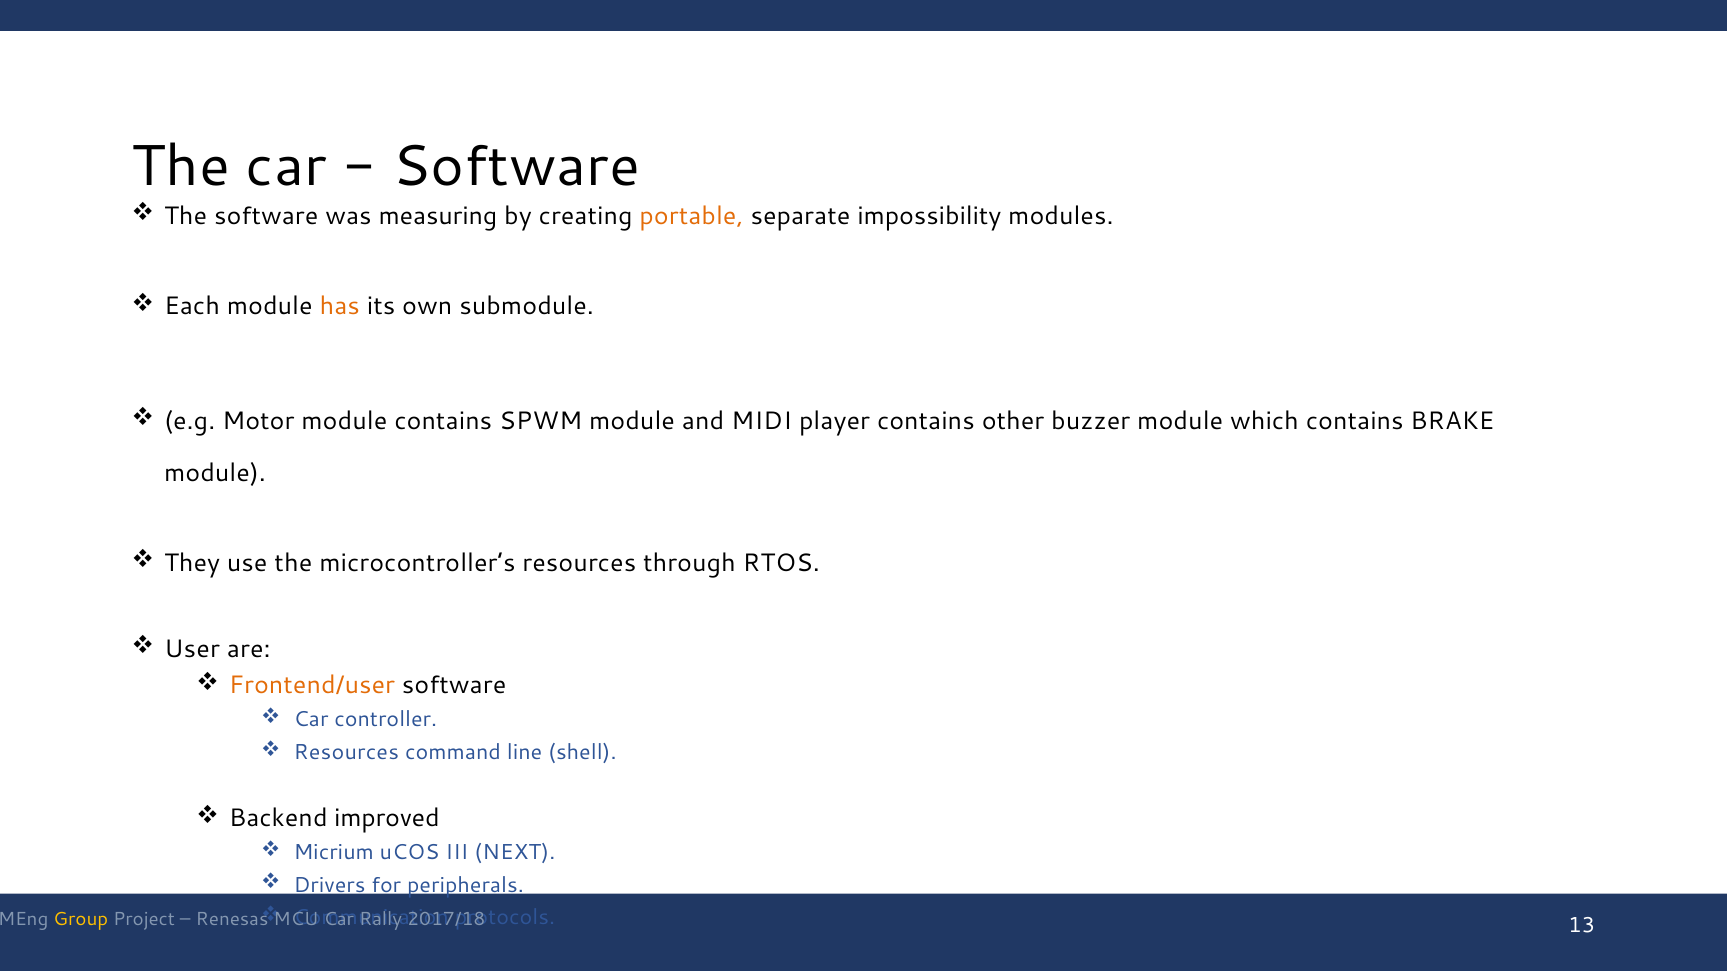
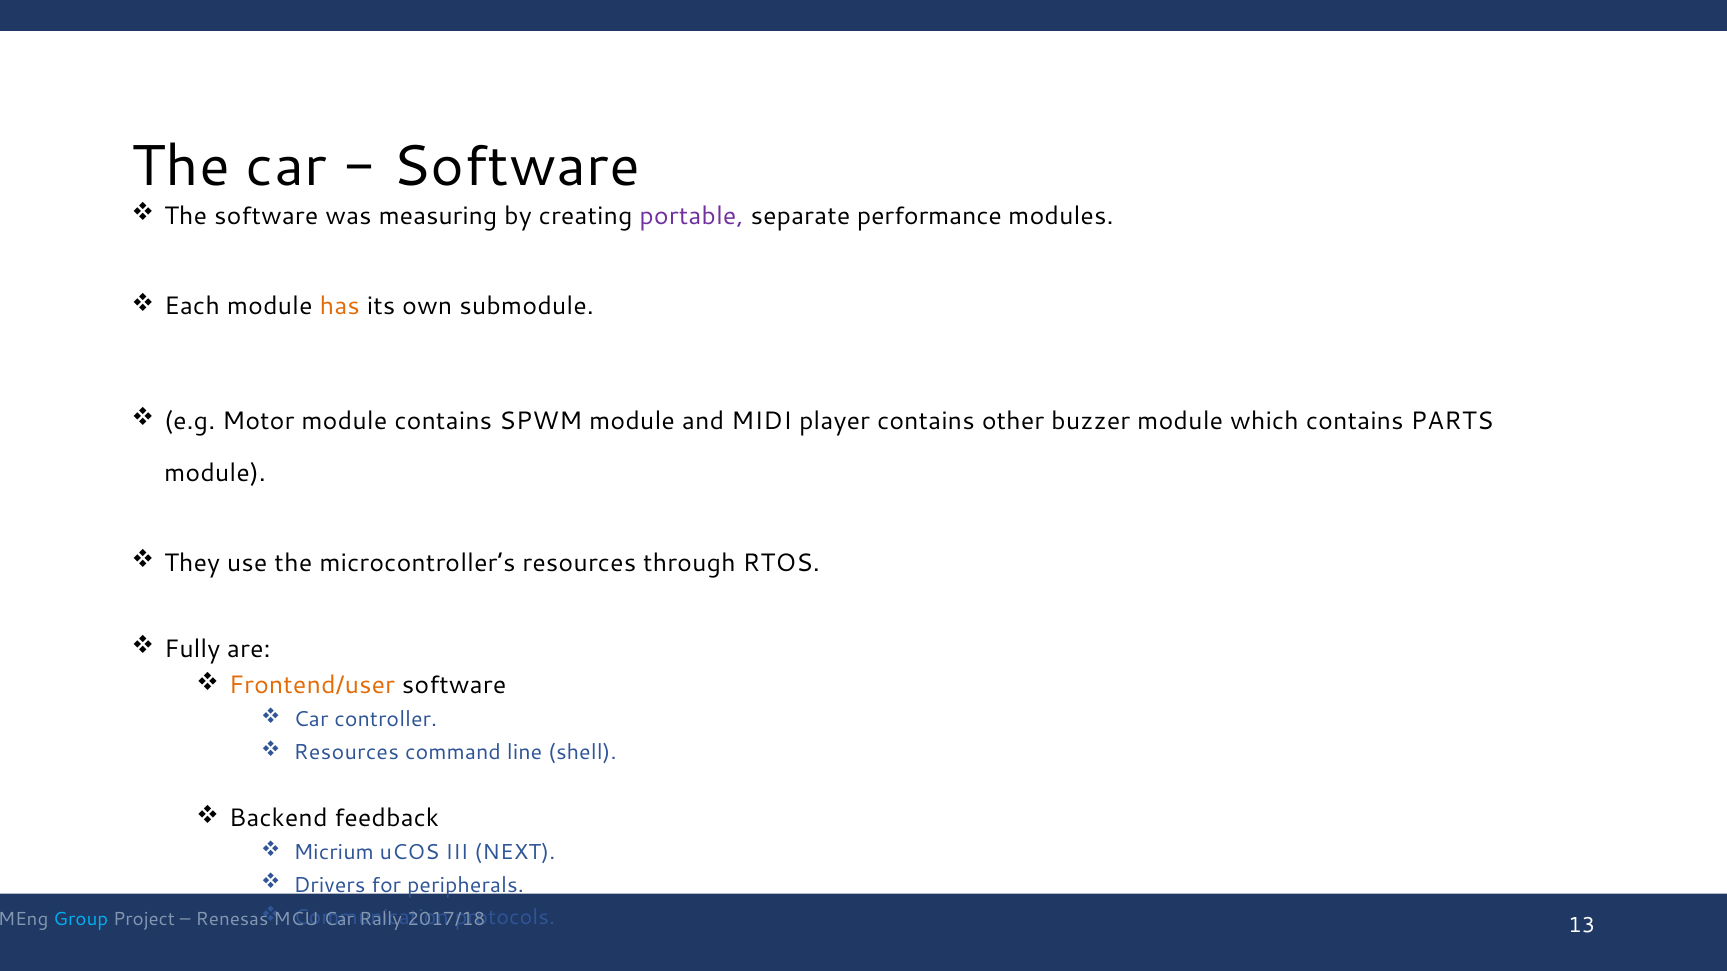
portable colour: orange -> purple (692, 216)
impossibility: impossibility -> performance (929, 216)
BRAKE: BRAKE -> PARTS (1452, 422)
User: User -> Fully (192, 650)
improved: improved -> feedback (387, 819)
Group colour: yellow -> light blue (81, 919)
